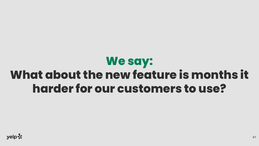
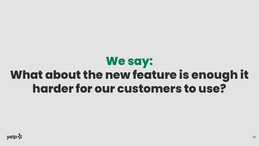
months: months -> enough (215, 75)
